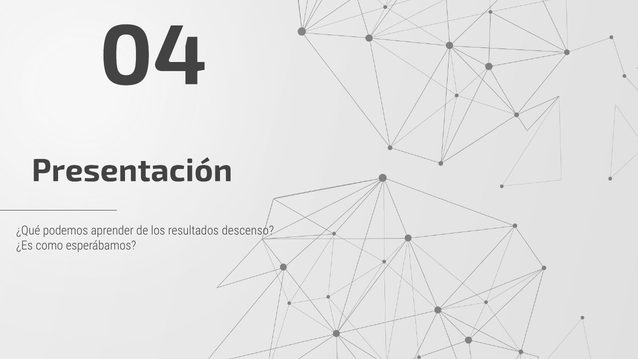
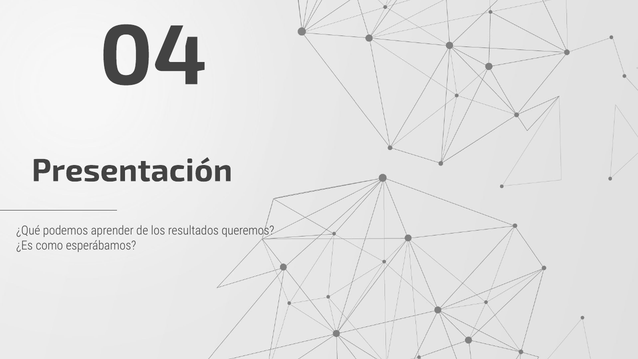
descenso: descenso -> queremos (248, 230)
